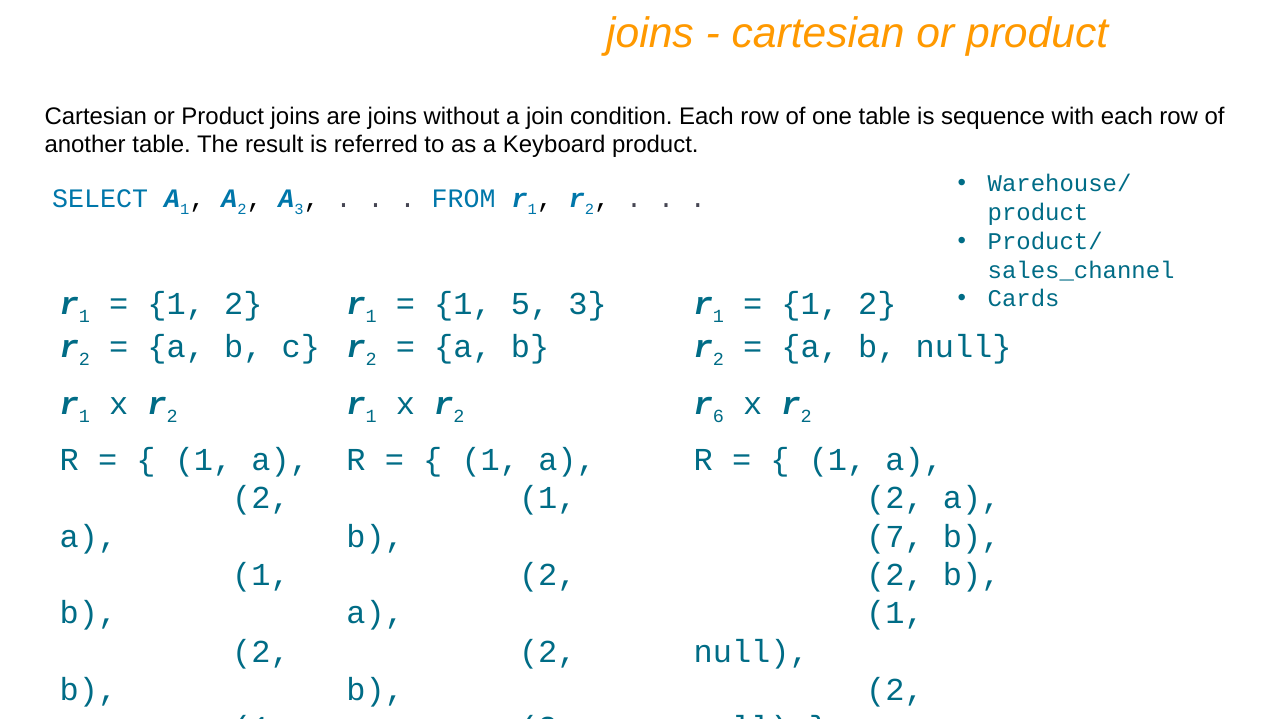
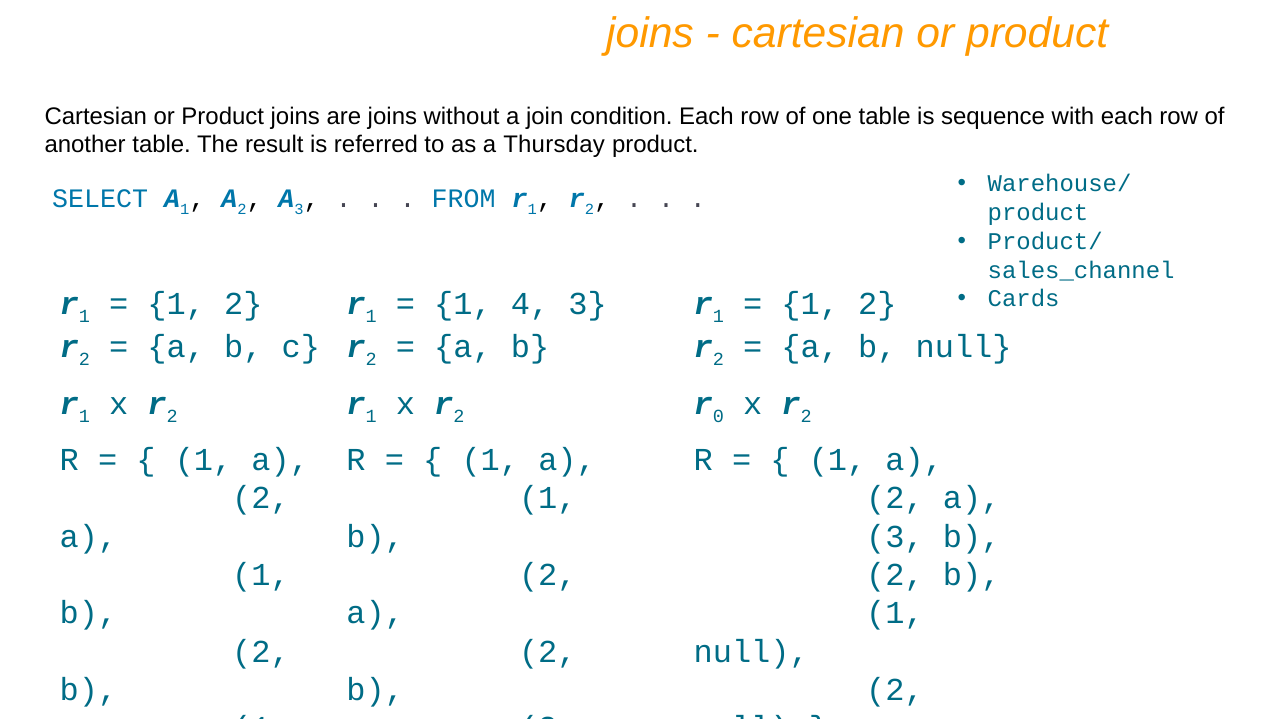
Keyboard: Keyboard -> Thursday (554, 145)
1 5: 5 -> 4 (530, 304)
6: 6 -> 0 (718, 416)
7: 7 -> 3 (895, 537)
